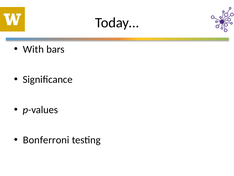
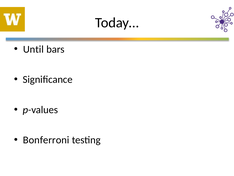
With: With -> Until (33, 49)
